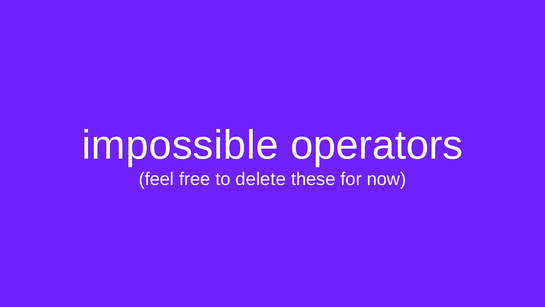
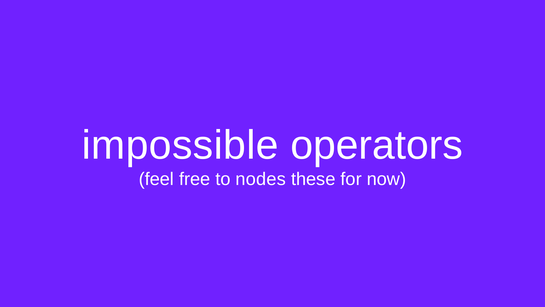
delete: delete -> nodes (261, 179)
